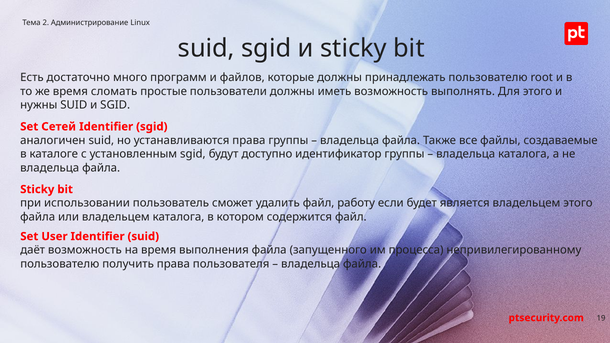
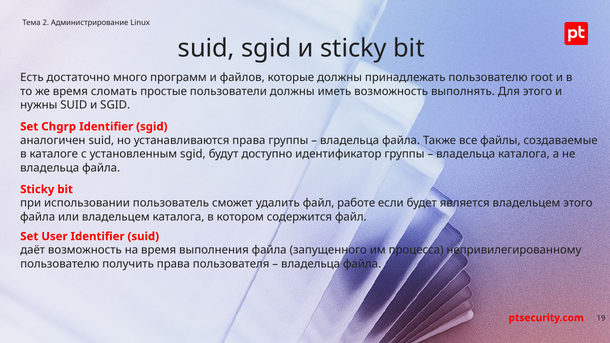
Сетей: Сетей -> Сhgrp (59, 127)
работу: работу -> работе (356, 203)
